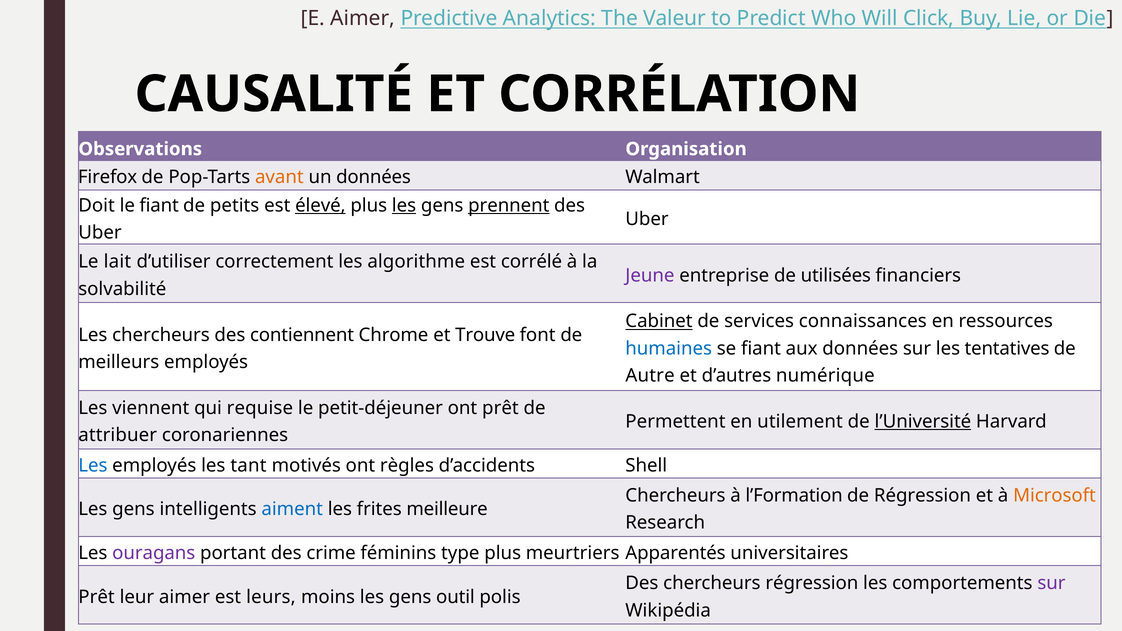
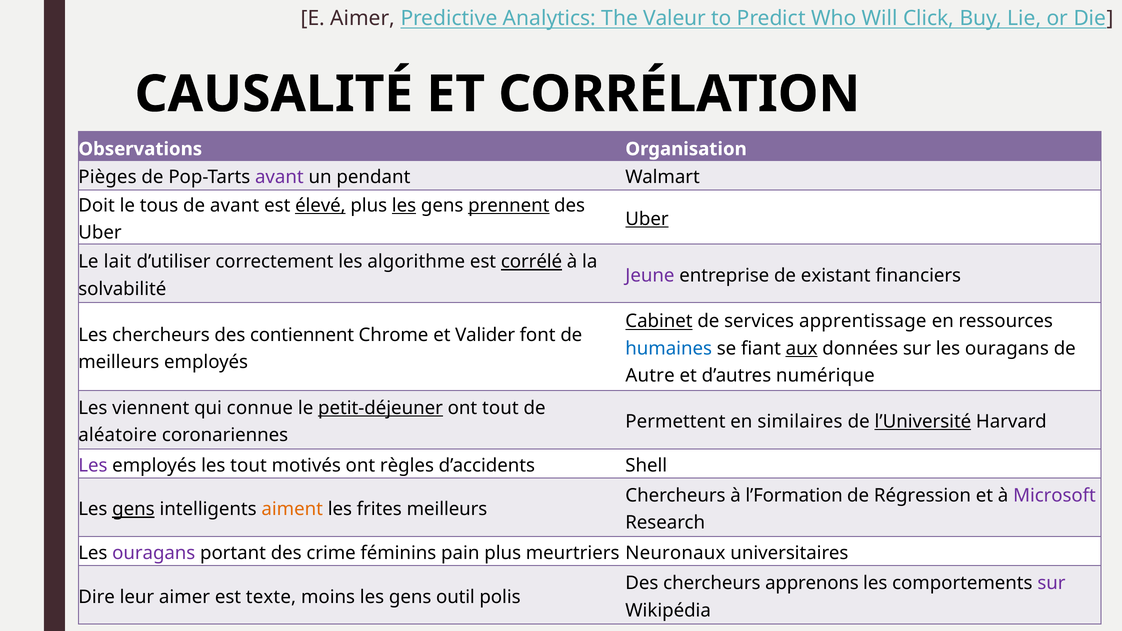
Firefox: Firefox -> Pièges (107, 177)
avant colour: orange -> purple (279, 177)
un données: données -> pendant (373, 177)
le fiant: fiant -> tous (159, 205)
de petits: petits -> avant (235, 205)
Uber underline: none -> present (647, 219)
corrélé underline: none -> present (532, 262)
utilisées: utilisées -> existant (836, 275)
connaissances: connaissances -> apprentissage (863, 321)
Trouve: Trouve -> Valider (485, 335)
aux underline: none -> present (802, 348)
sur les tentatives: tentatives -> ouragans (1007, 348)
requise: requise -> connue (260, 408)
petit-déjeuner underline: none -> present (380, 408)
ont prêt: prêt -> tout (500, 408)
utilement: utilement -> similaires (800, 422)
attribuer: attribuer -> aléatoire (118, 435)
Les colour: blue -> purple (93, 465)
les tant: tant -> tout (249, 465)
Microsoft colour: orange -> purple (1054, 496)
gens underline: none -> present (133, 509)
aiment colour: blue -> orange (292, 509)
frites meilleure: meilleure -> meilleurs (447, 509)
type: type -> pain (460, 553)
Apparentés: Apparentés -> Neuronaux (675, 553)
chercheurs régression: régression -> apprenons (812, 583)
Prêt: Prêt -> Dire (97, 597)
leurs: leurs -> texte (271, 597)
